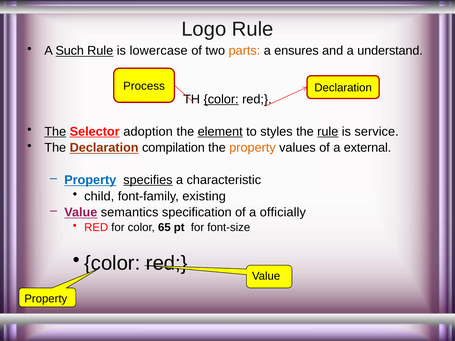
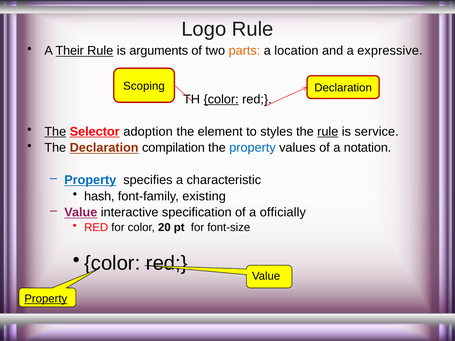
Such: Such -> Their (70, 51)
lowercase: lowercase -> arguments (159, 51)
ensures: ensures -> location (296, 51)
understand: understand -> expressive (390, 51)
Process: Process -> Scoping (144, 86)
element underline: present -> none (220, 132)
property colour: orange -> blue (252, 148)
external: external -> notation (368, 148)
specifies underline: present -> none (148, 180)
child: child -> hash (99, 196)
semantics: semantics -> interactive (130, 212)
65: 65 -> 20 (164, 228)
Property underline: none -> present (46, 299)
